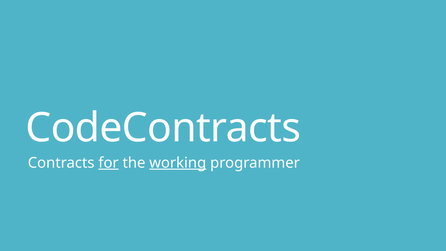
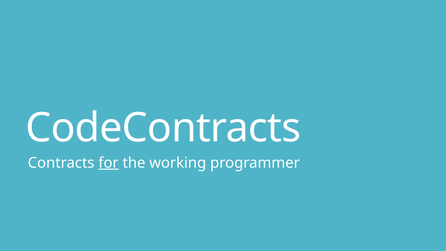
working underline: present -> none (178, 163)
